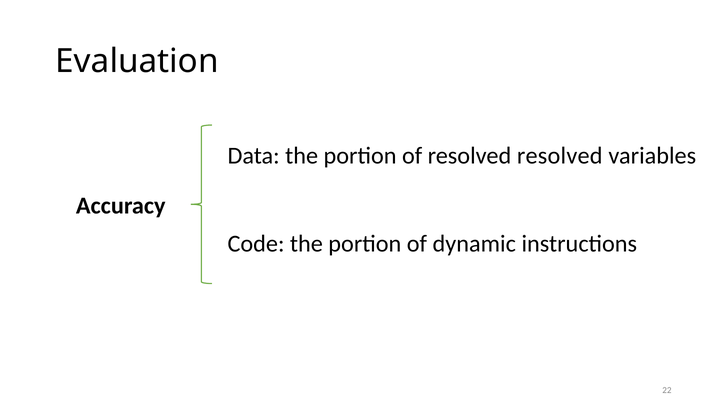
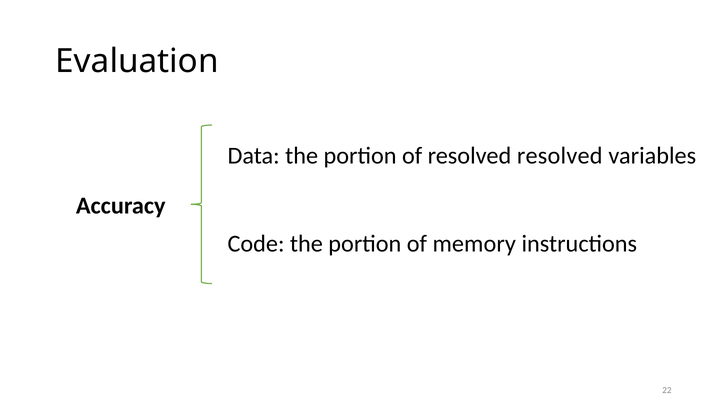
dynamic: dynamic -> memory (474, 244)
